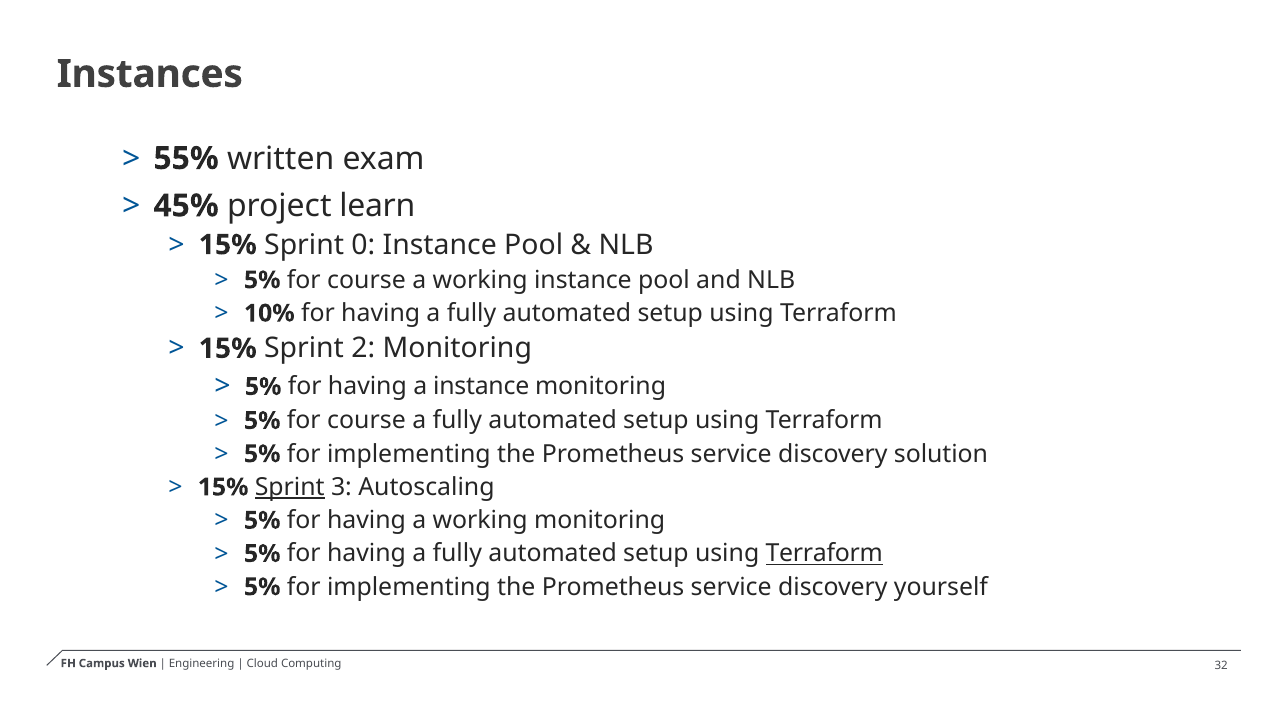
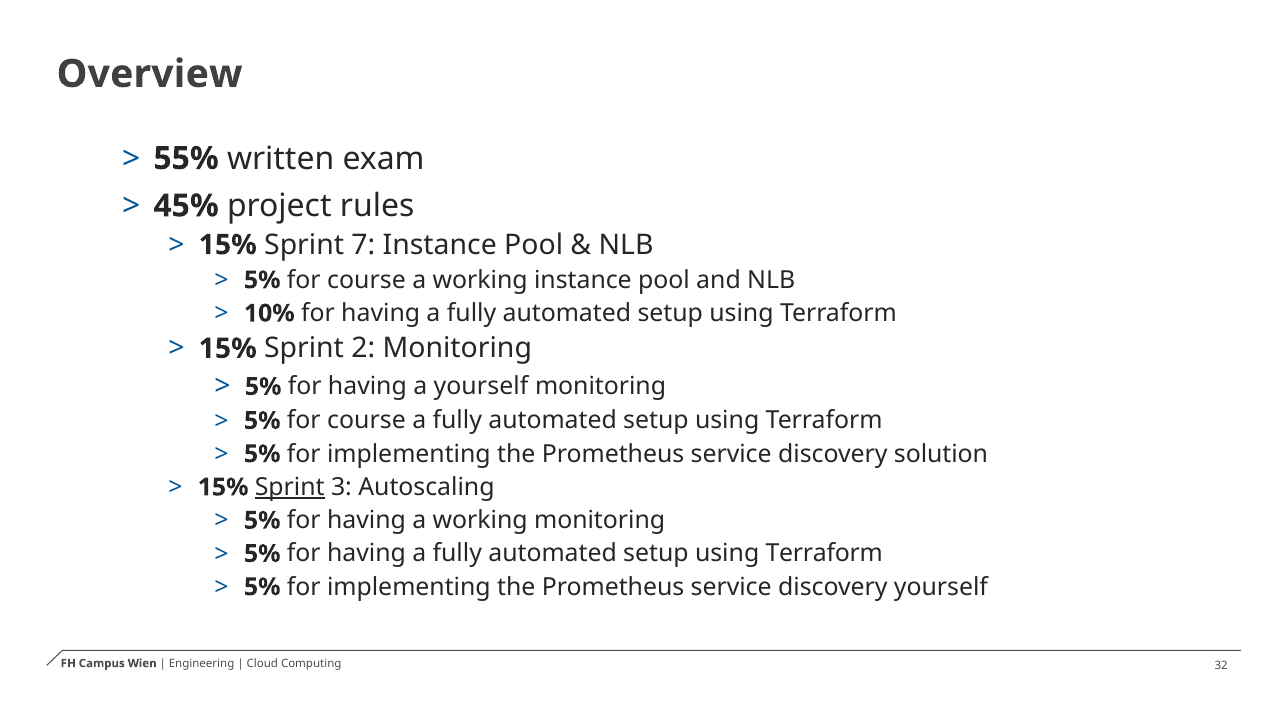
Instances: Instances -> Overview (150, 74)
learn: learn -> rules (377, 206)
0: 0 -> 7 (363, 245)
a instance: instance -> yourself (481, 387)
Terraform underline: present -> none (824, 554)
